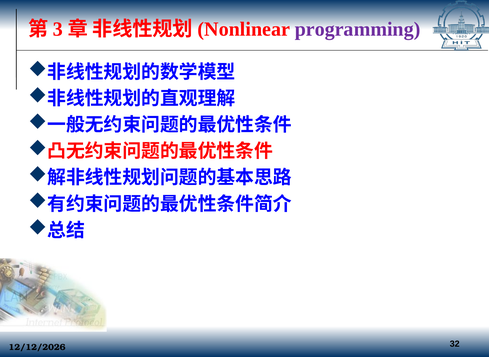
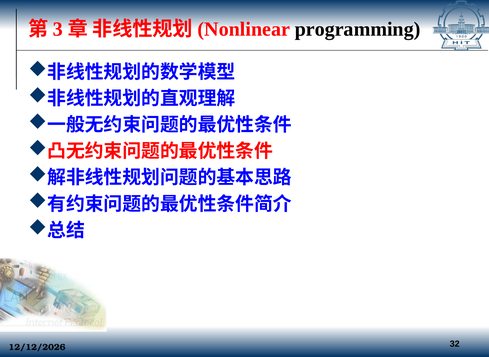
programming colour: purple -> black (358, 29)
